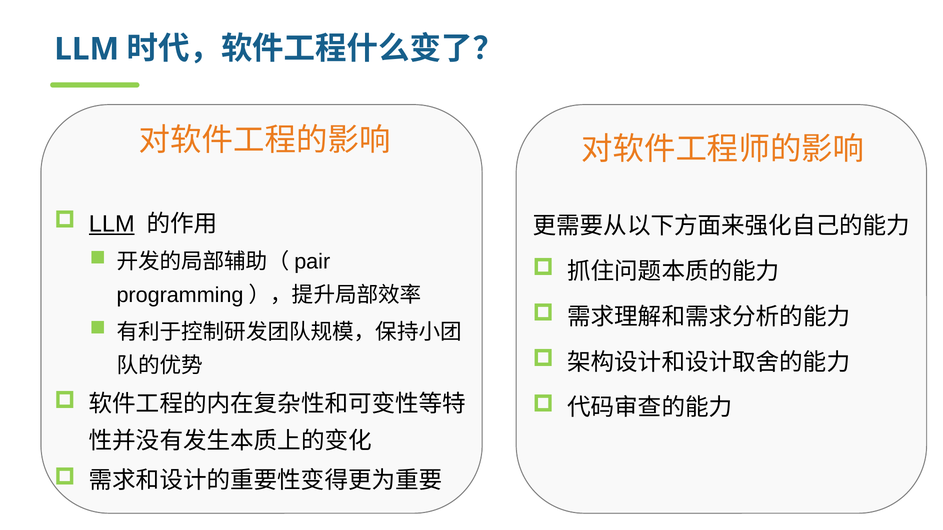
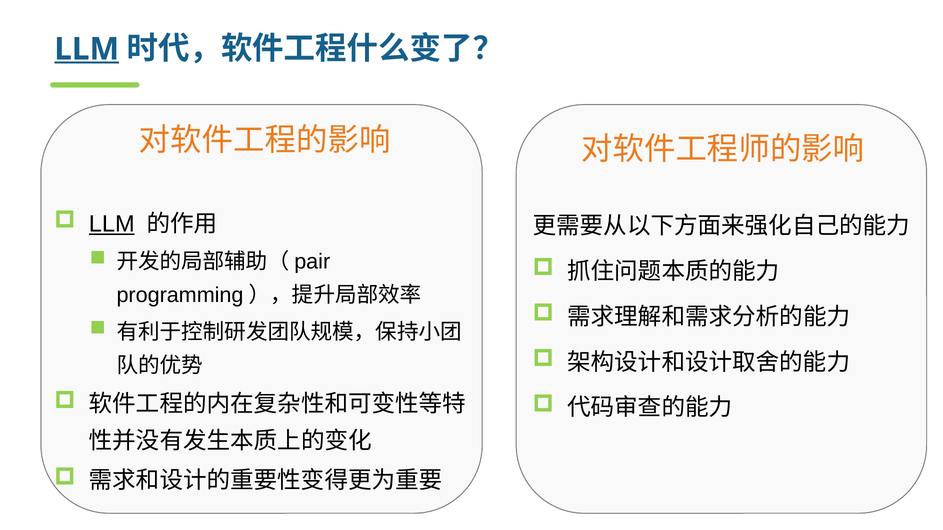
LLM underline: none -> present (87, 49)
